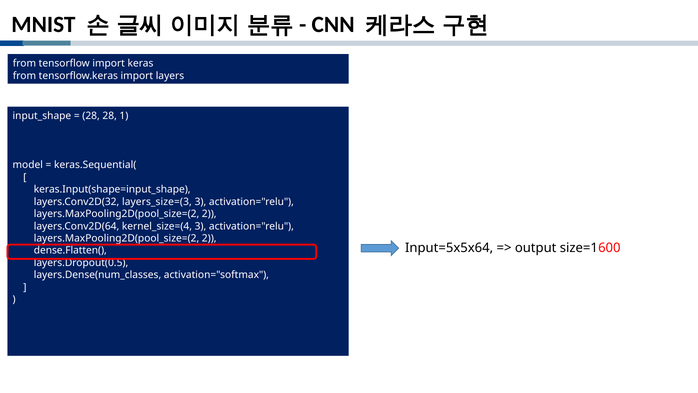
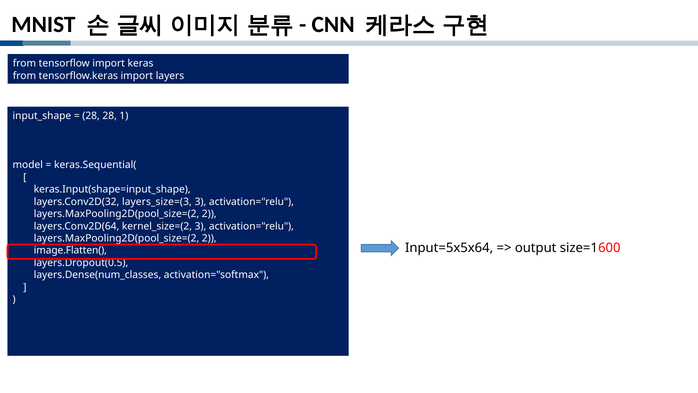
kernel_size=(4: kernel_size=(4 -> kernel_size=(2 (157, 226)
dense.Flatten(: dense.Flatten( -> image.Flatten( (70, 250)
